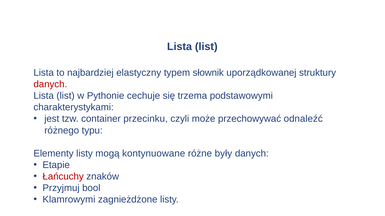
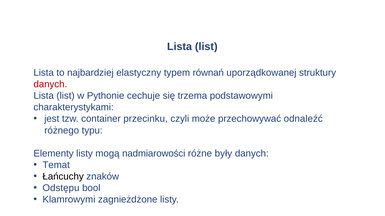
słownik: słownik -> równań (208, 73)
kontynuowane: kontynuowane -> nadmiarowości (154, 154)
Etapie: Etapie -> Temat (56, 165)
Łańcuchy colour: red -> black (63, 177)
Przyjmuj: Przyjmuj -> Odstępu (61, 188)
